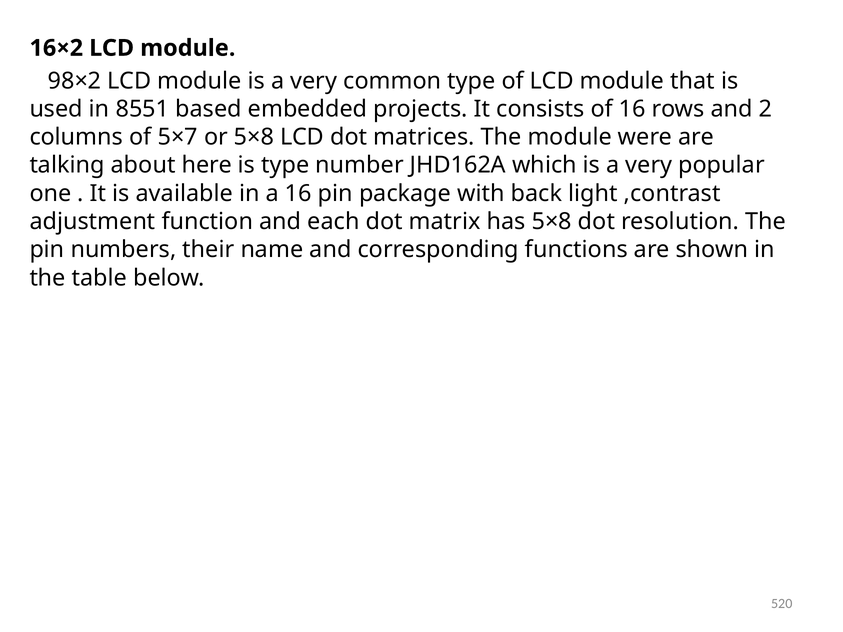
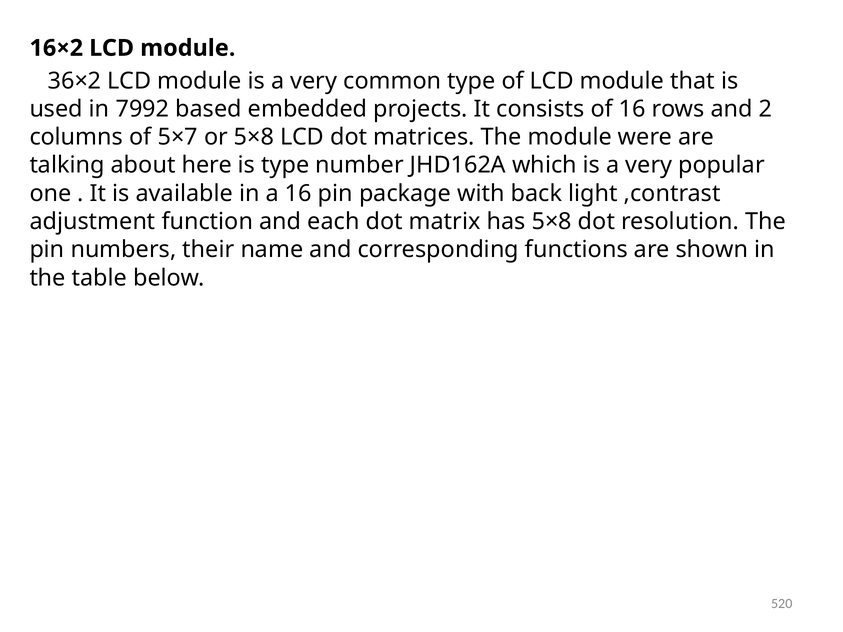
98×2: 98×2 -> 36×2 (75, 81)
8551: 8551 -> 7992 (142, 109)
